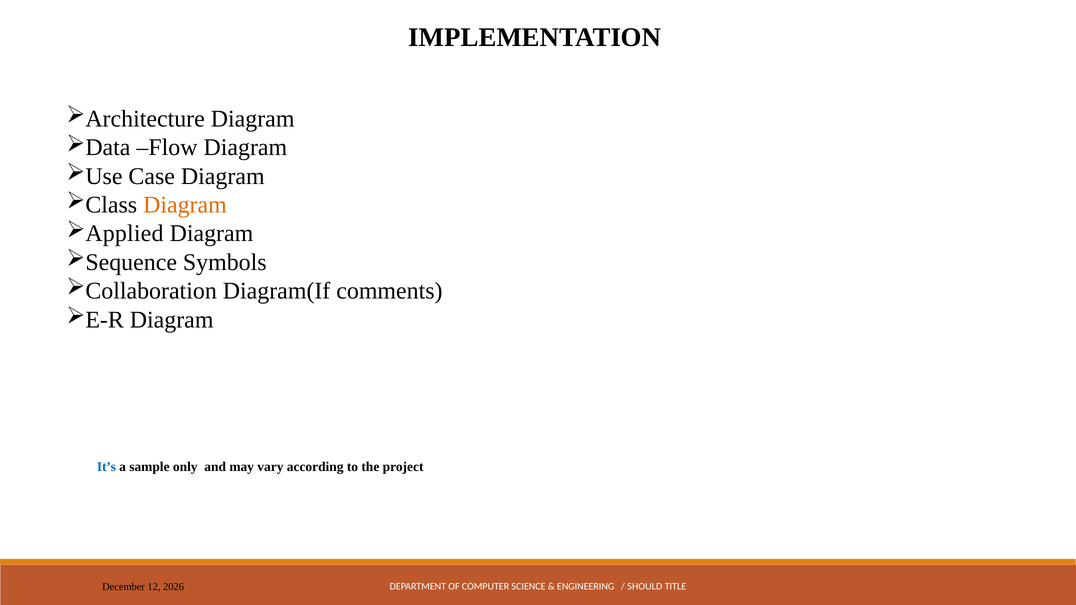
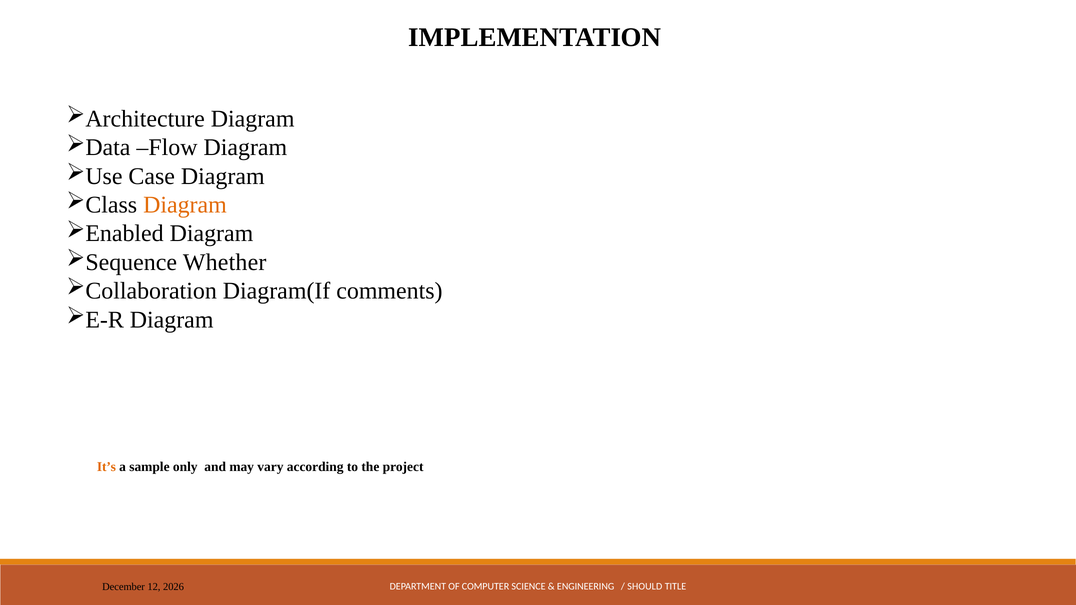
Applied: Applied -> Enabled (125, 234)
Symbols: Symbols -> Whether (225, 262)
It’s colour: blue -> orange (106, 467)
